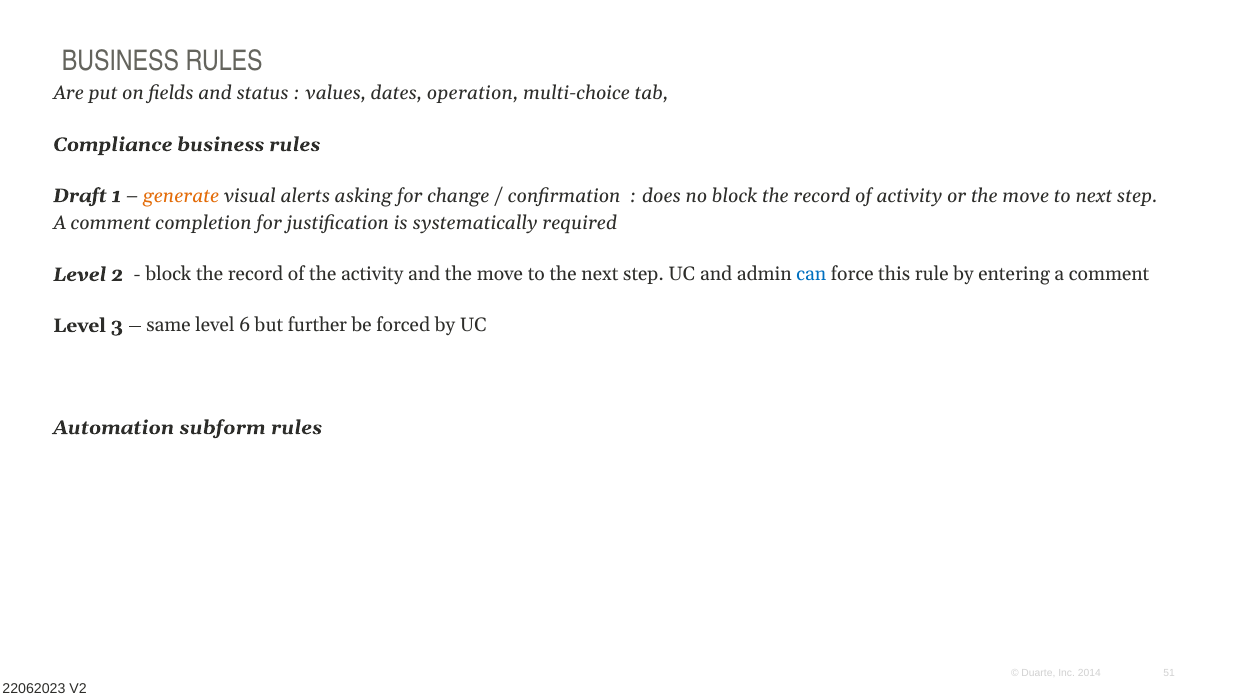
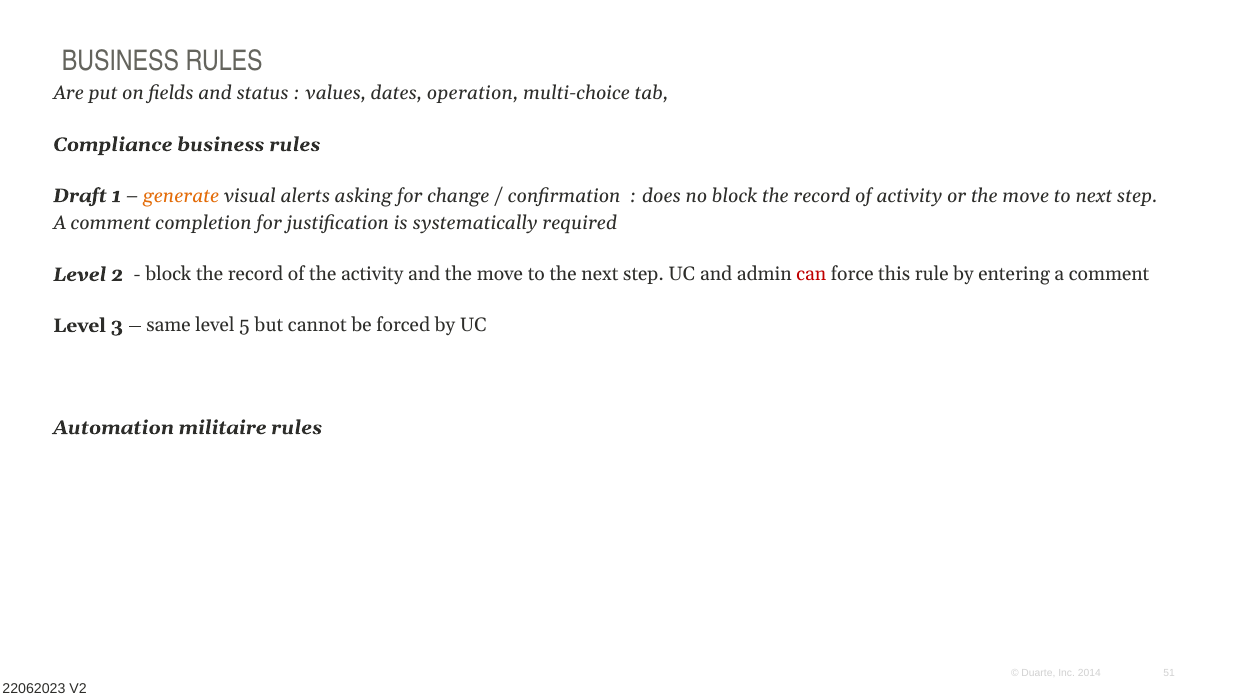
can colour: blue -> red (811, 274)
6: 6 -> 5 (245, 325)
further: further -> cannot (317, 325)
subform: subform -> militaire (223, 428)
